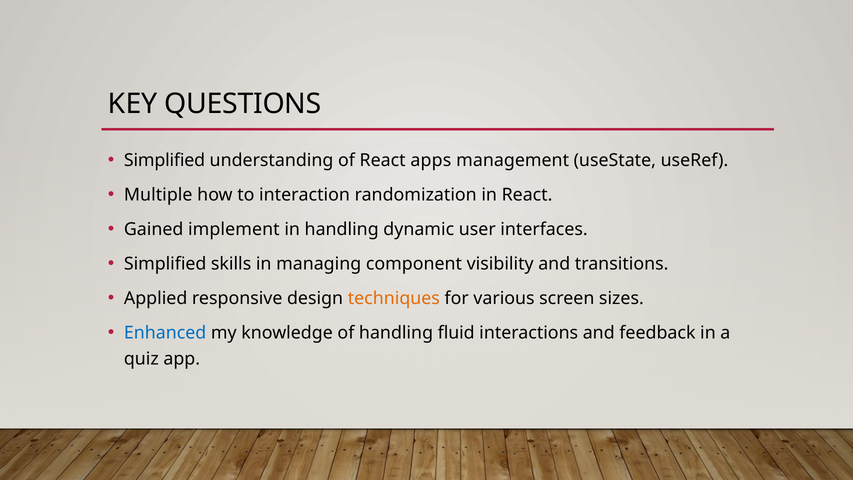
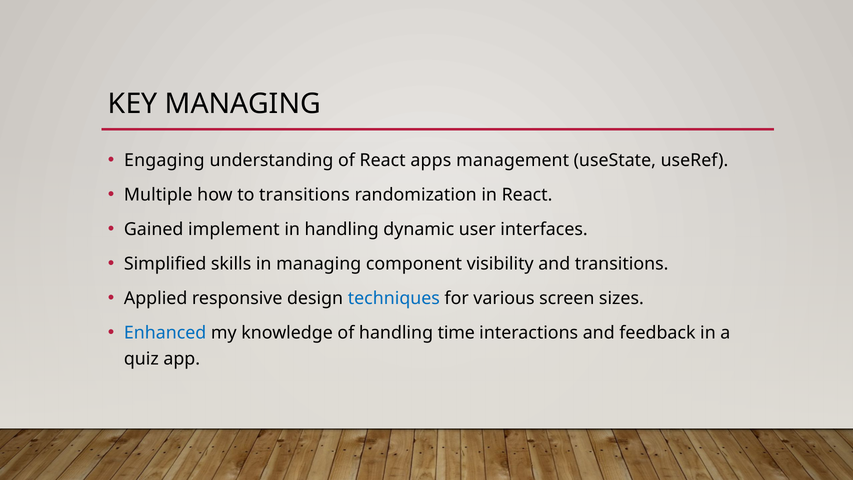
KEY QUESTIONS: QUESTIONS -> MANAGING (243, 104)
Simplified: Simplified -> Engaging (164, 160)
to interaction: interaction -> transitions (304, 195)
techniques colour: orange -> blue (394, 298)
fluid: fluid -> time (456, 333)
